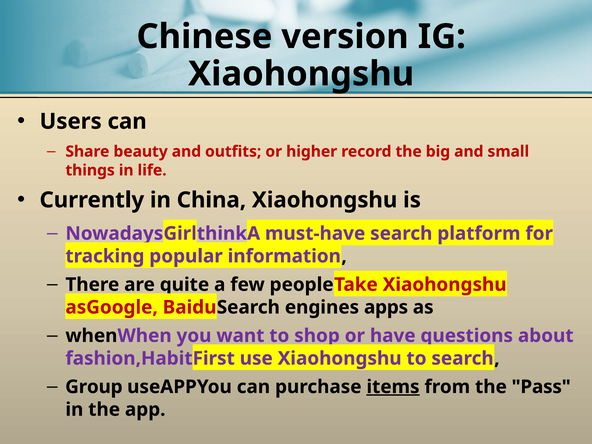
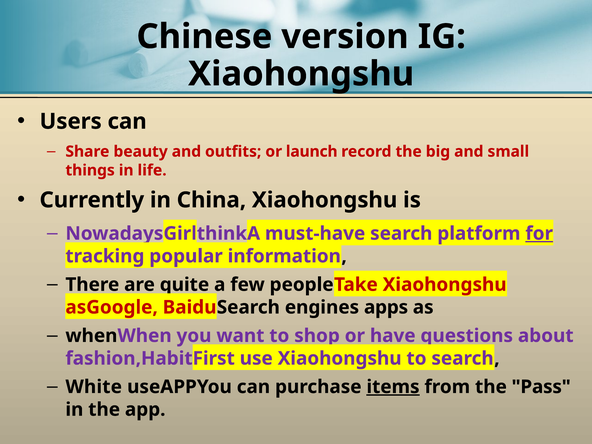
higher: higher -> launch (312, 152)
for underline: none -> present (539, 233)
Group: Group -> White (94, 387)
